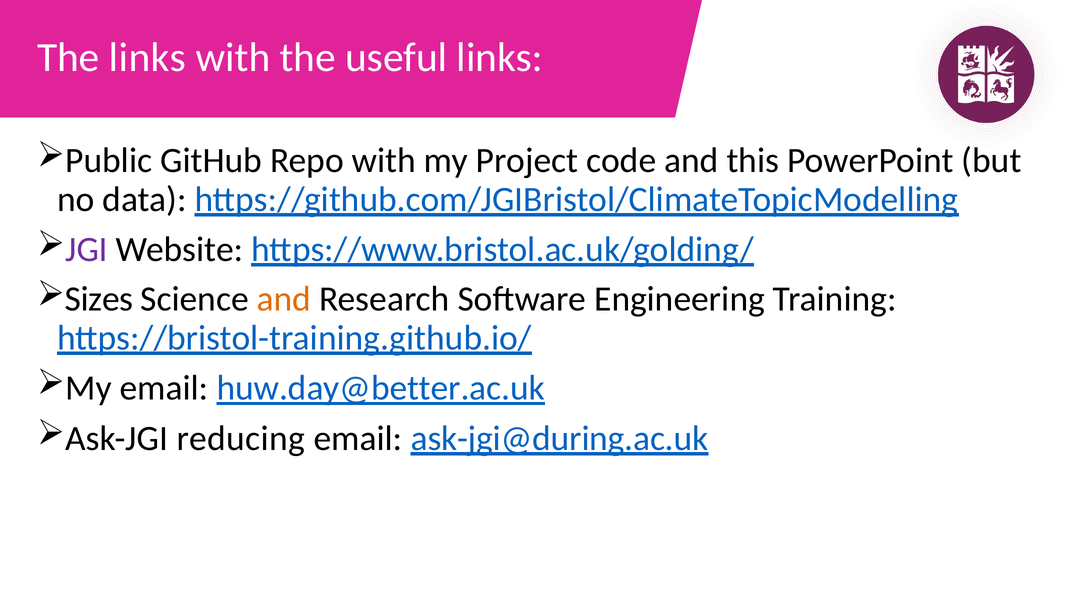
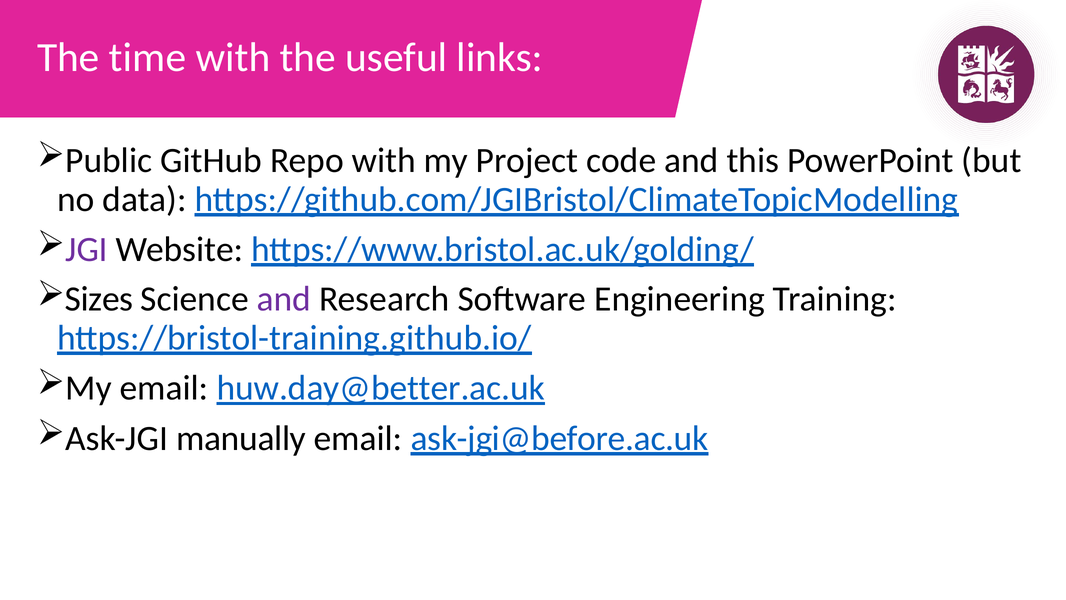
The links: links -> time (148, 57)
and colour: orange -> purple (284, 299)
reducing: reducing -> manually (241, 438)
ask-jgi@during.ac.uk: ask-jgi@during.ac.uk -> ask-jgi@before.ac.uk (560, 438)
